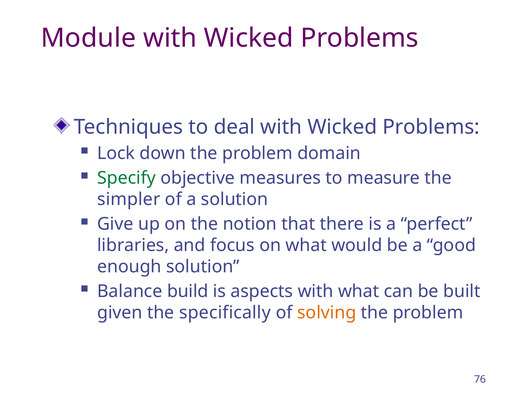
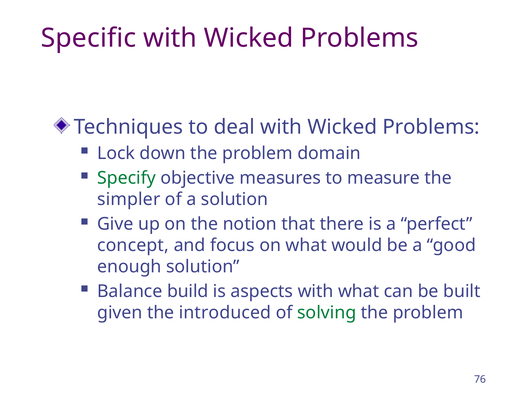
Module: Module -> Specific (88, 38)
libraries: libraries -> concept (133, 246)
specifically: specifically -> introduced (225, 313)
solving colour: orange -> green (327, 313)
